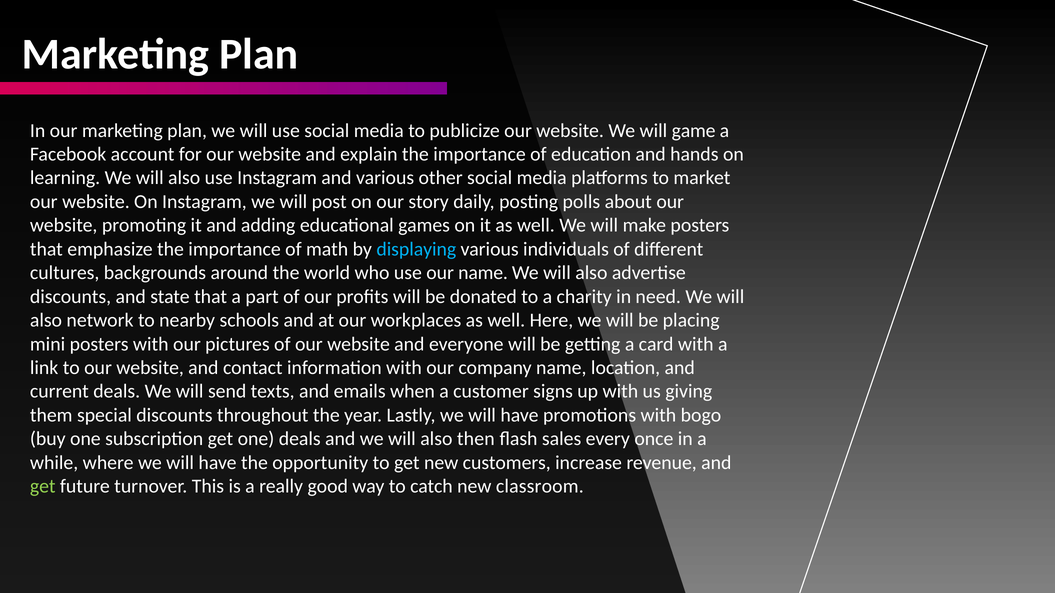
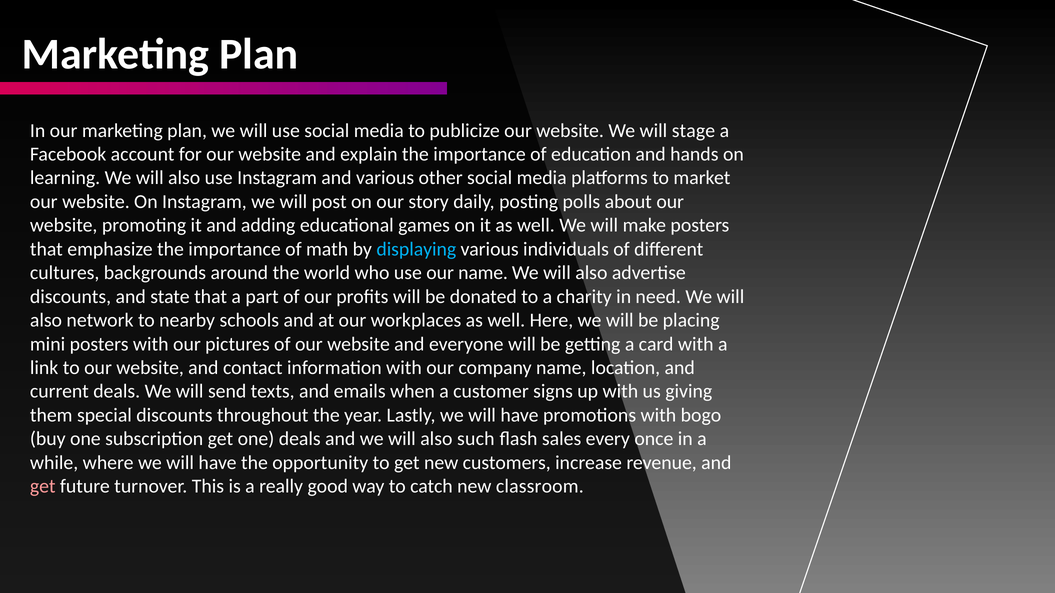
game: game -> stage (693, 131)
then: then -> such (476, 439)
get colour: light green -> pink (43, 487)
